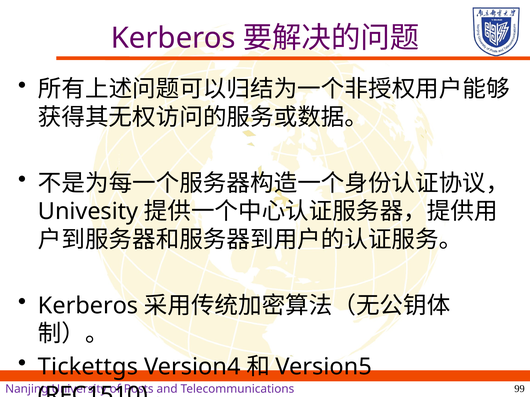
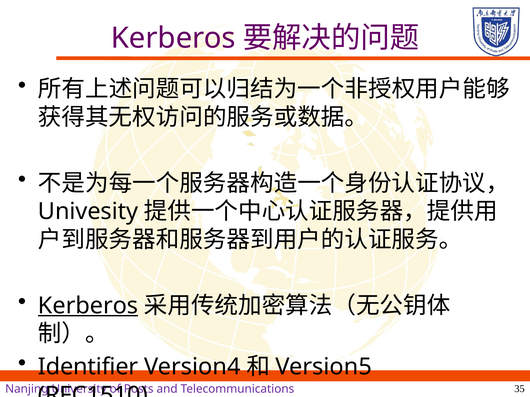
Kerberos underline: none -> present (88, 306)
Tickettgs: Tickettgs -> Identifier (88, 367)
99: 99 -> 35 (520, 389)
